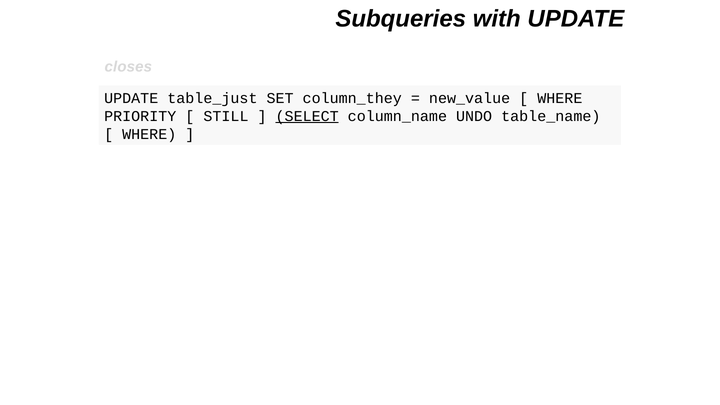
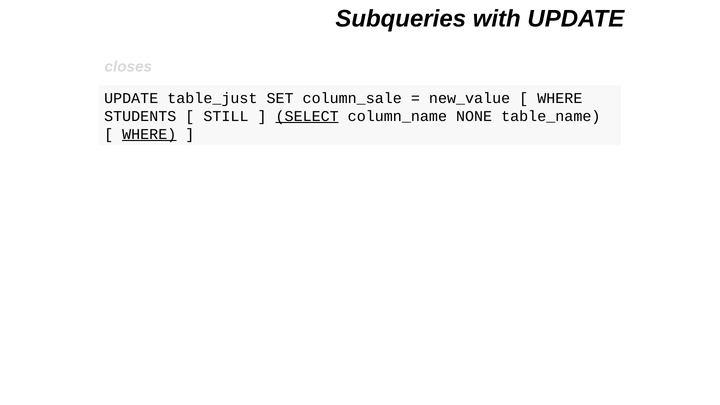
column_they: column_they -> column_sale (352, 98)
PRIORITY: PRIORITY -> STUDENTS (140, 116)
UNDO: UNDO -> NONE (474, 116)
WHERE underline: none -> present (149, 134)
